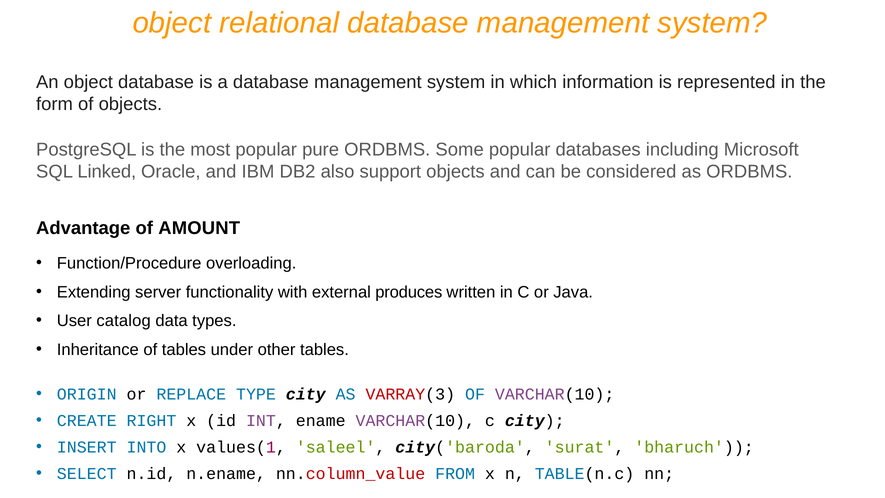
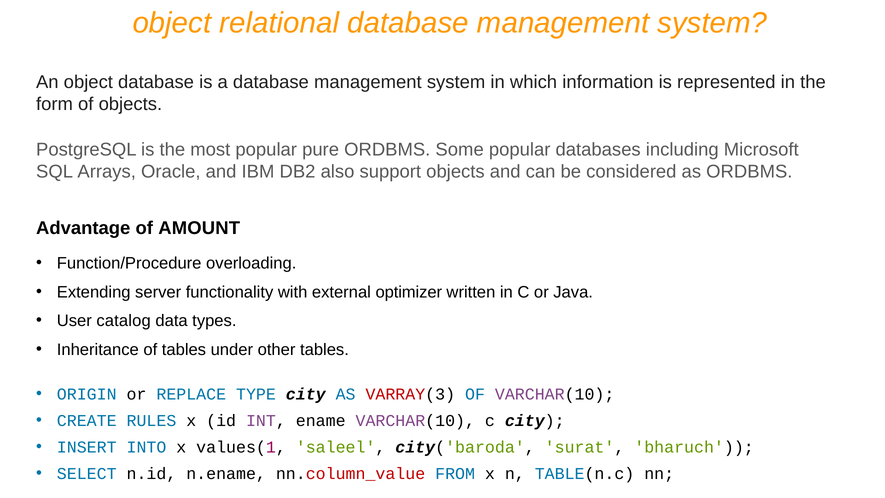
Linked: Linked -> Arrays (107, 172)
produces: produces -> optimizer (409, 292)
RIGHT: RIGHT -> RULES (151, 420)
